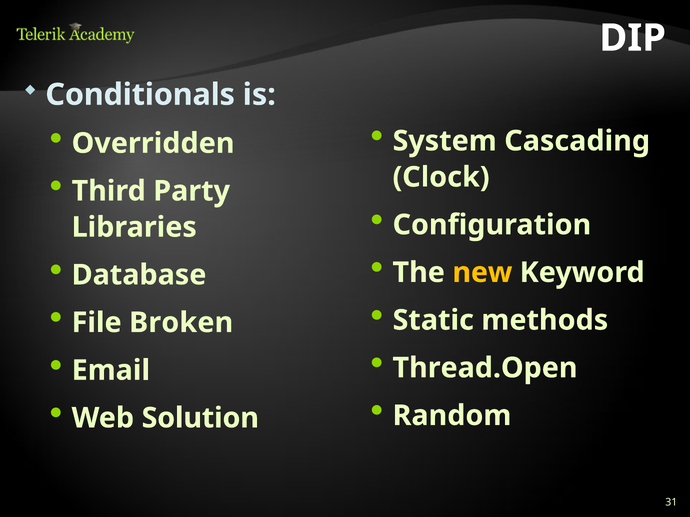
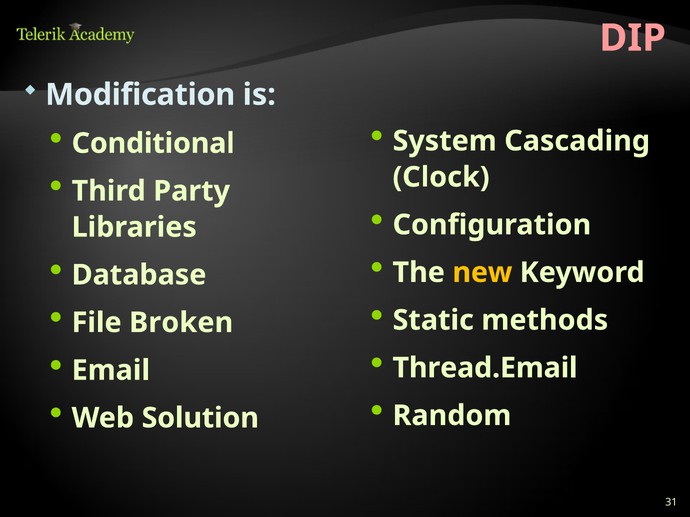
DIP colour: white -> pink (633, 38)
Conditionals: Conditionals -> Modification (140, 95)
Overridden: Overridden -> Conditional (153, 144)
Thread.Open: Thread.Open -> Thread.Email (485, 368)
